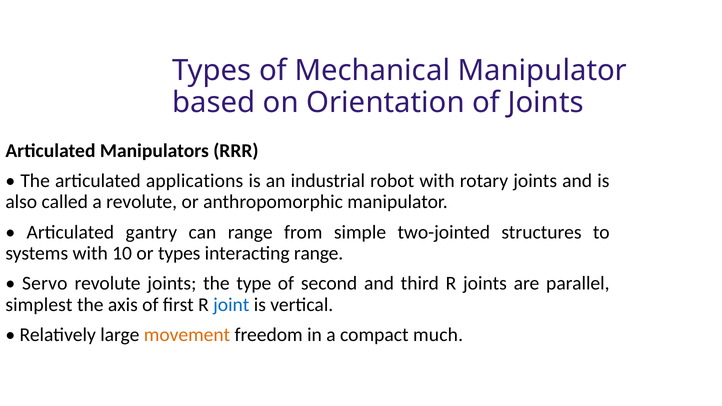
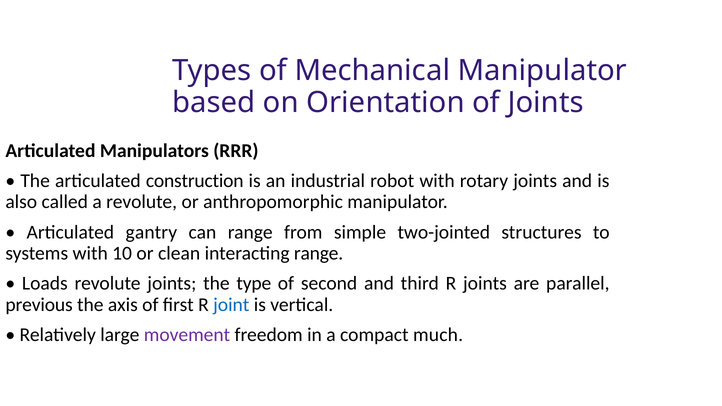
applications: applications -> construction (195, 181)
or types: types -> clean (179, 253)
Servo: Servo -> Loads (45, 284)
simplest: simplest -> previous (39, 305)
movement colour: orange -> purple (187, 335)
